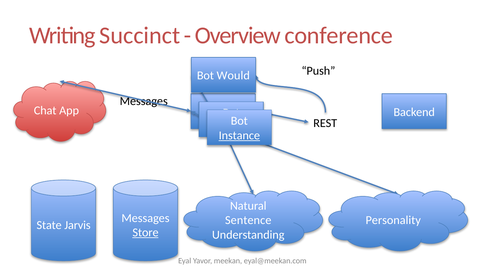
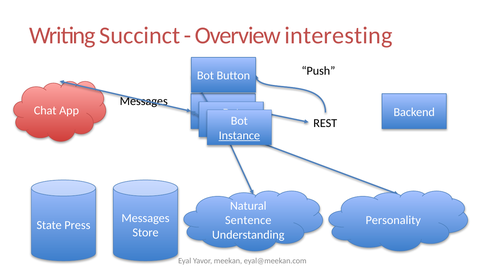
conference: conference -> interesting (338, 35)
Would: Would -> Button (233, 76)
Jarvis: Jarvis -> Press (77, 225)
Store underline: present -> none (146, 232)
